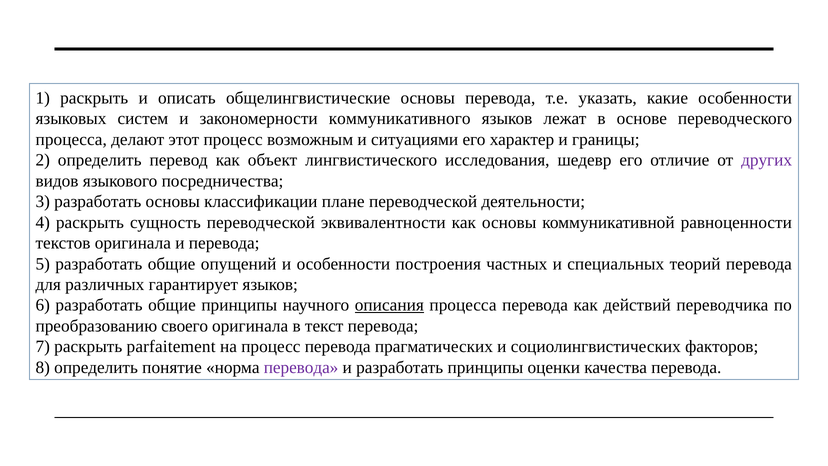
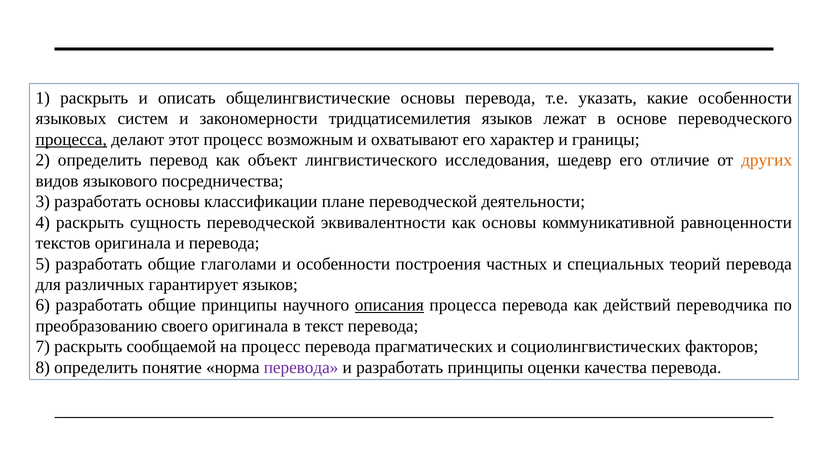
коммуникативного: коммуникативного -> тридцатисемилетия (400, 119)
процесса underline: none -> present (71, 139)
ситуациями: ситуациями -> охватывают (415, 139)
других colour: purple -> orange (767, 160)
опущений: опущений -> глаголами (239, 264)
parfaitement: parfaitement -> сообщаемой (171, 347)
